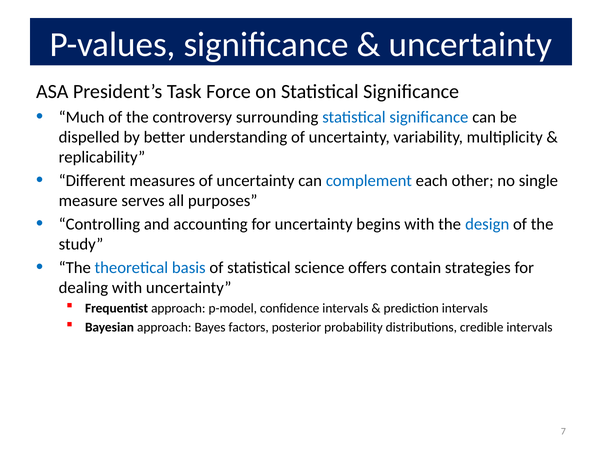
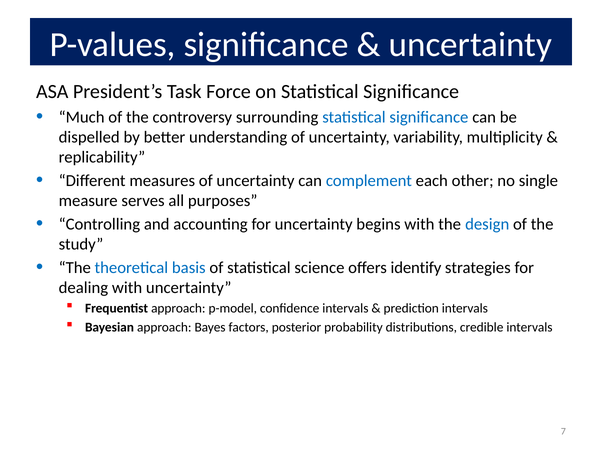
contain: contain -> identify (416, 267)
